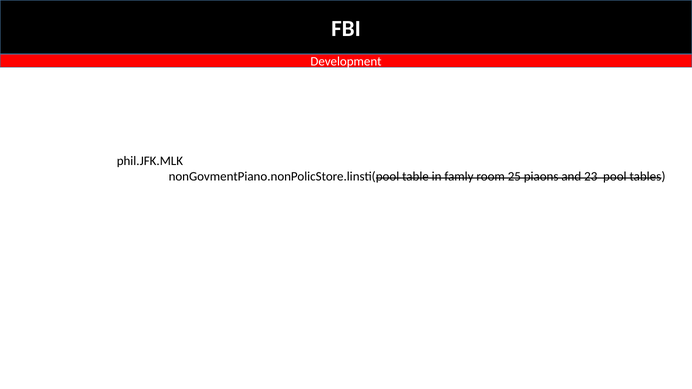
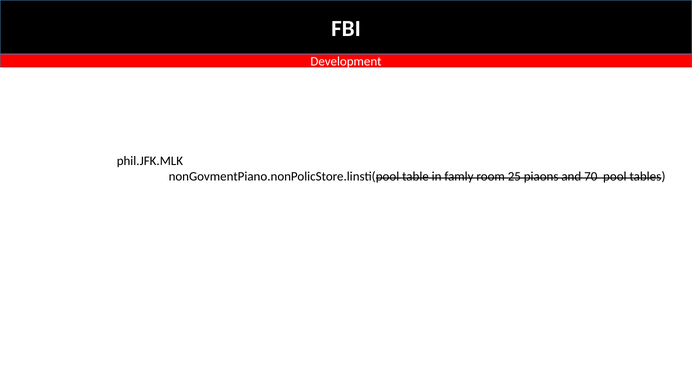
23: 23 -> 70 (591, 177)
